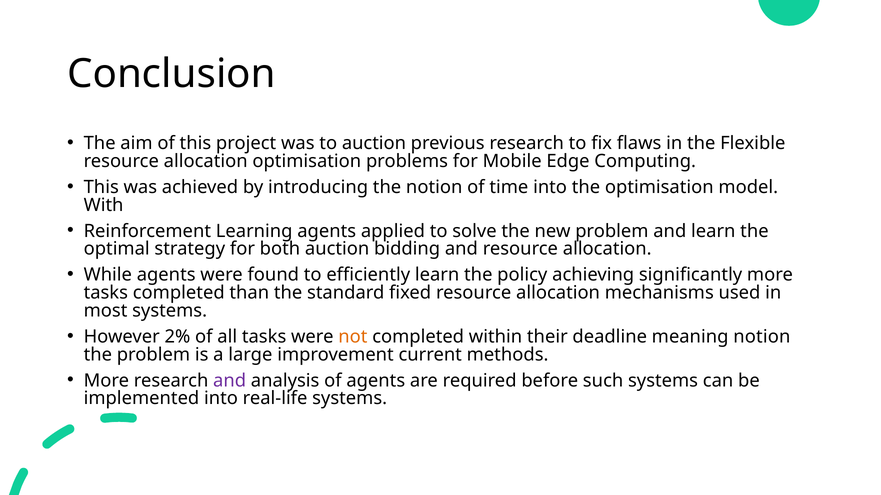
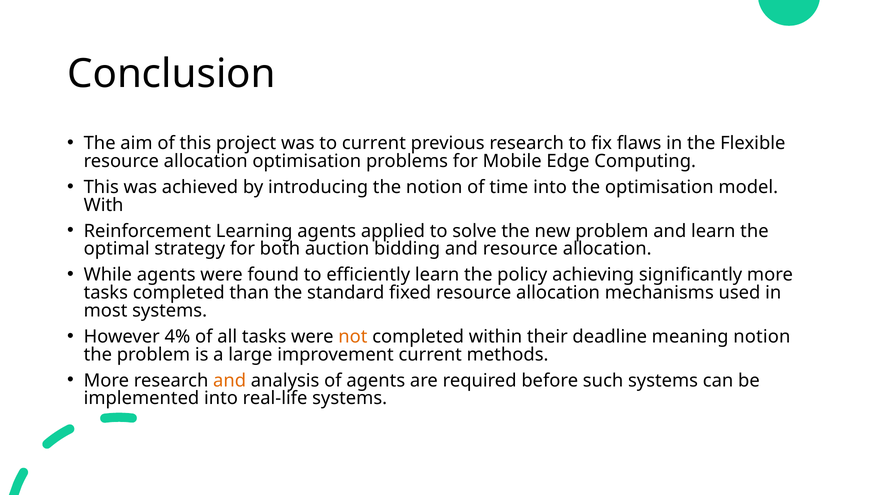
to auction: auction -> current (374, 143)
2%: 2% -> 4% (177, 337)
and colour: purple -> orange (230, 381)
